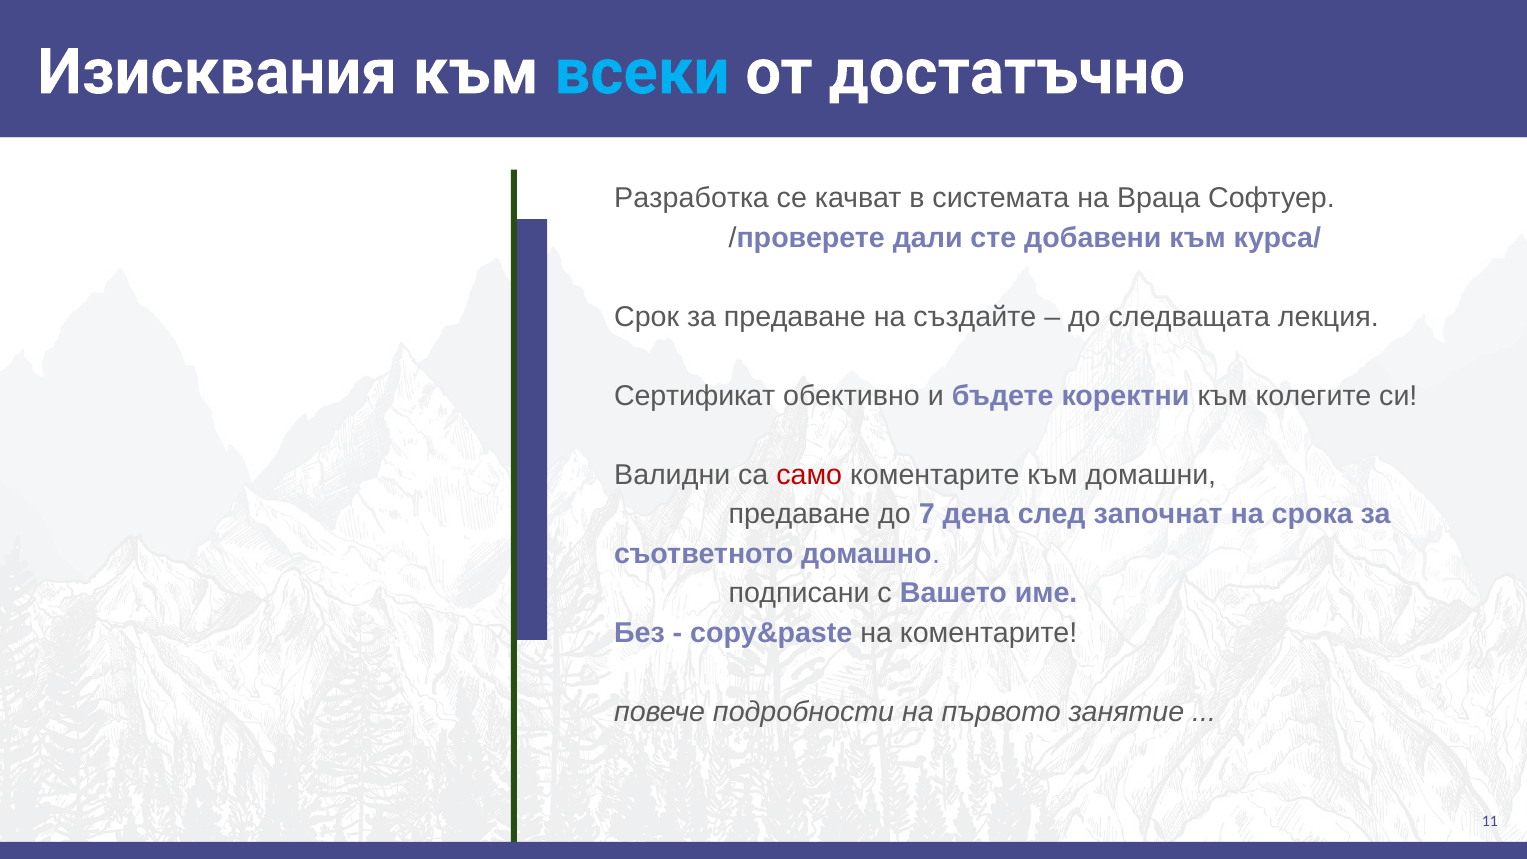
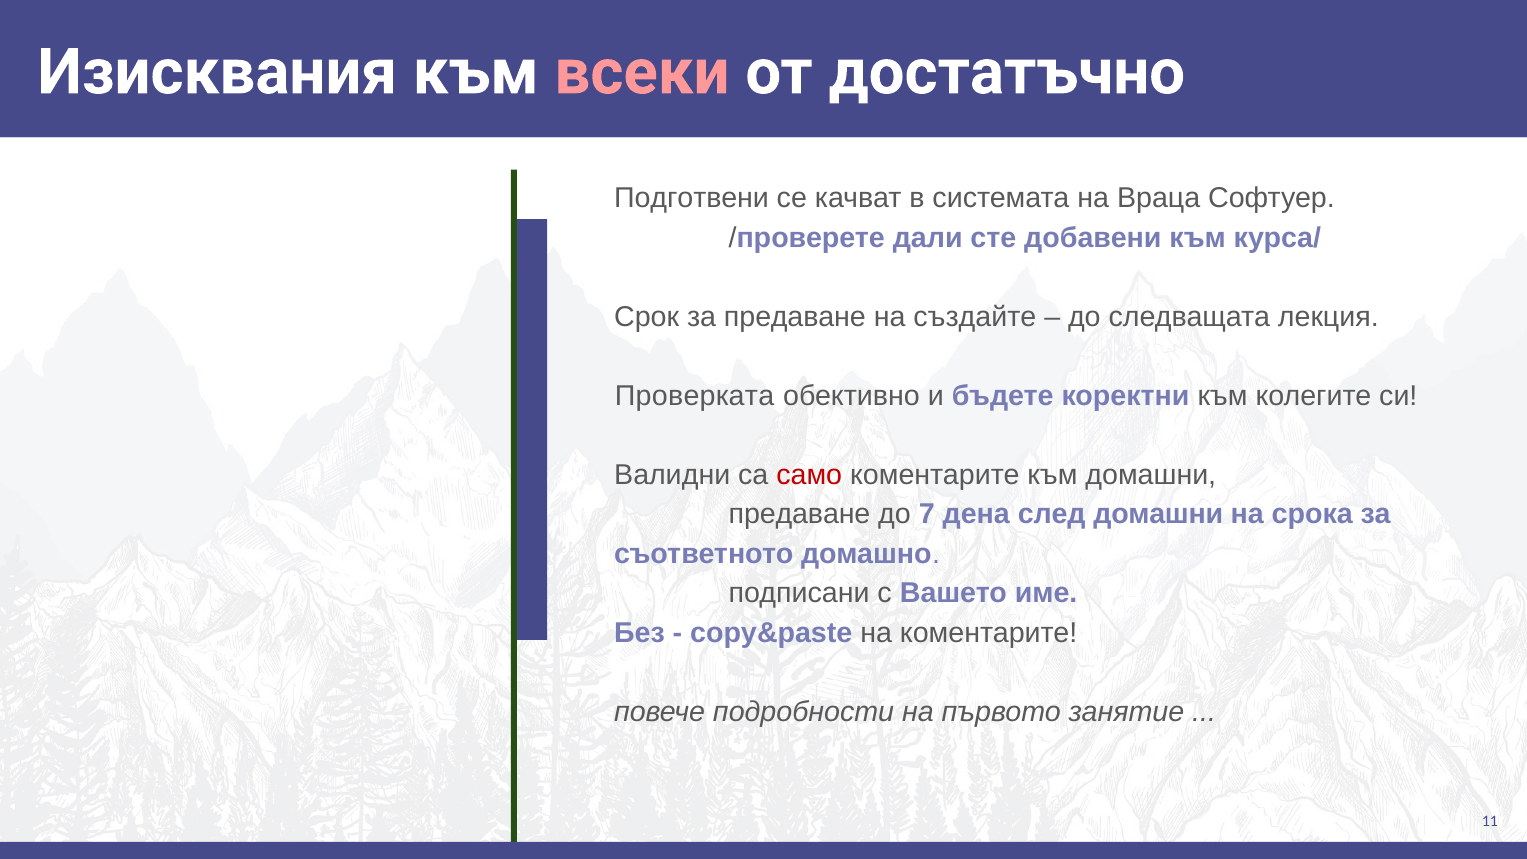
всеки colour: light blue -> pink (642, 72)
Разработка: Разработка -> Подготвени (692, 198)
Сертификат: Сертификат -> Проверката (694, 396)
след започнат: започнат -> домашни (1158, 514)
